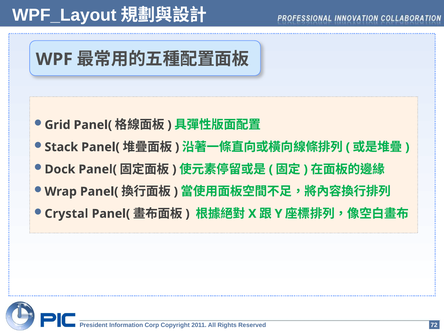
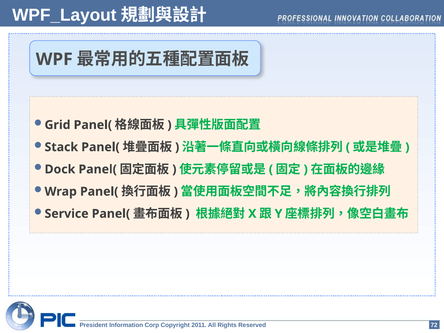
Crystal: Crystal -> Service (67, 214)
